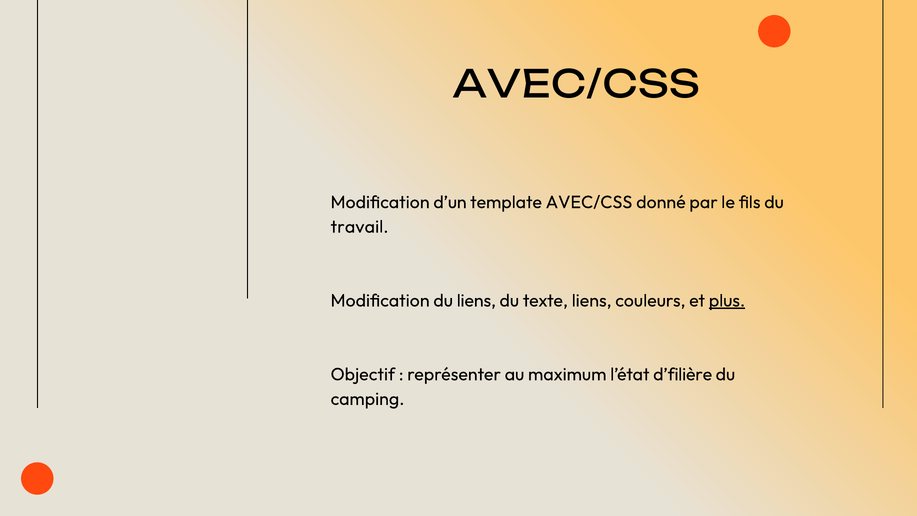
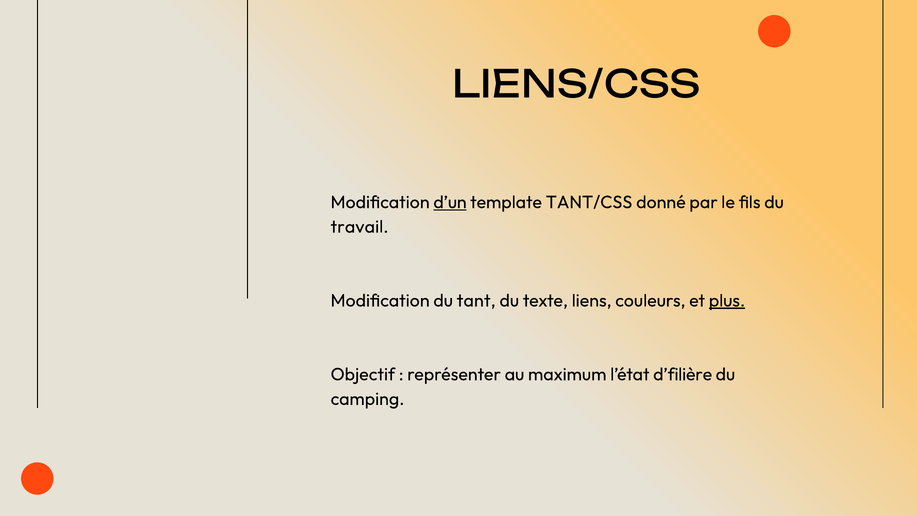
AVEC/CSS: AVEC/CSS -> LIENS/CSS (576, 85)
d’un underline: none -> present (450, 202)
template AVEC/CSS: AVEC/CSS -> TANT/CSS (589, 202)
du liens: liens -> tant (476, 301)
